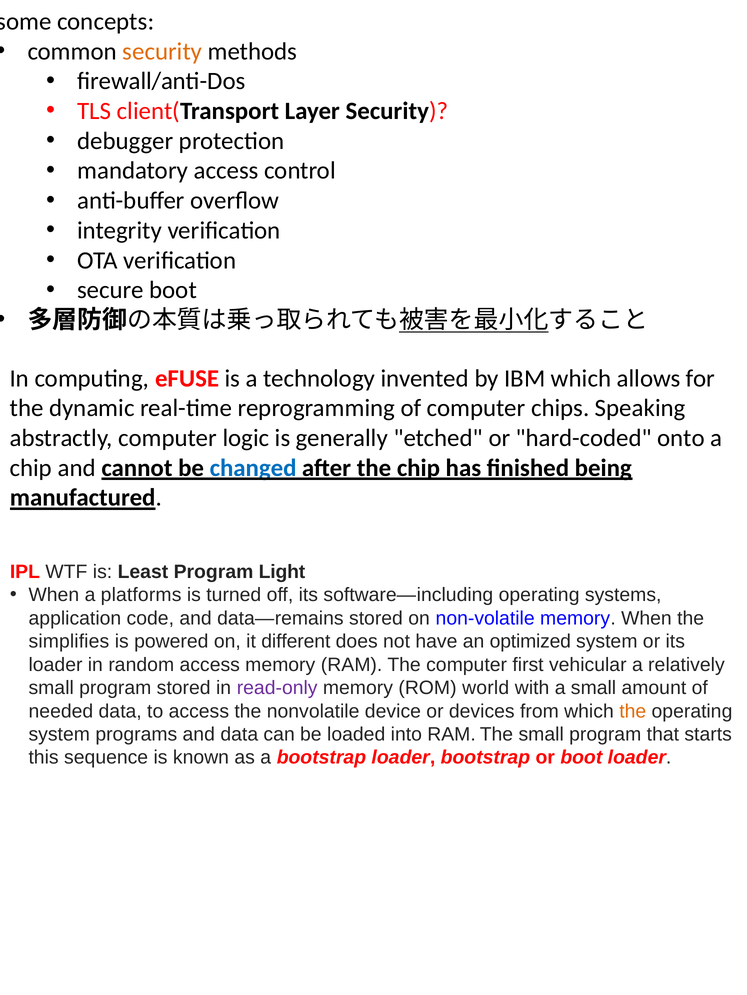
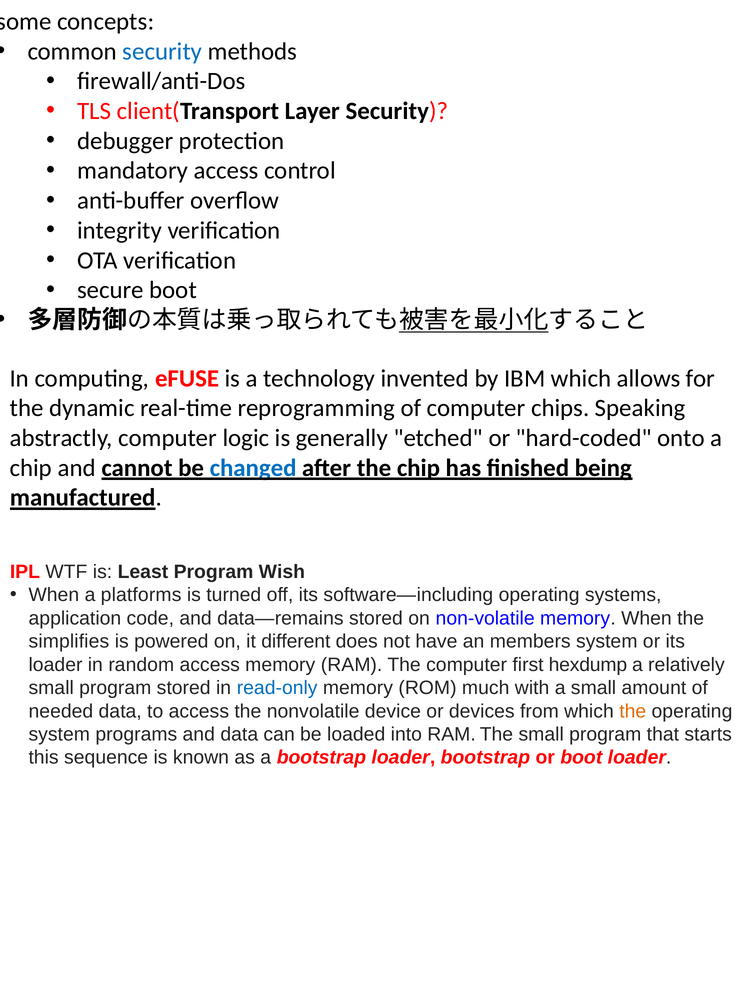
security colour: orange -> blue (162, 51)
Light: Light -> Wish (282, 572)
optimized: optimized -> members (530, 642)
vehicular: vehicular -> hexdump (588, 665)
read-only colour: purple -> blue (277, 689)
world: world -> much (486, 689)
